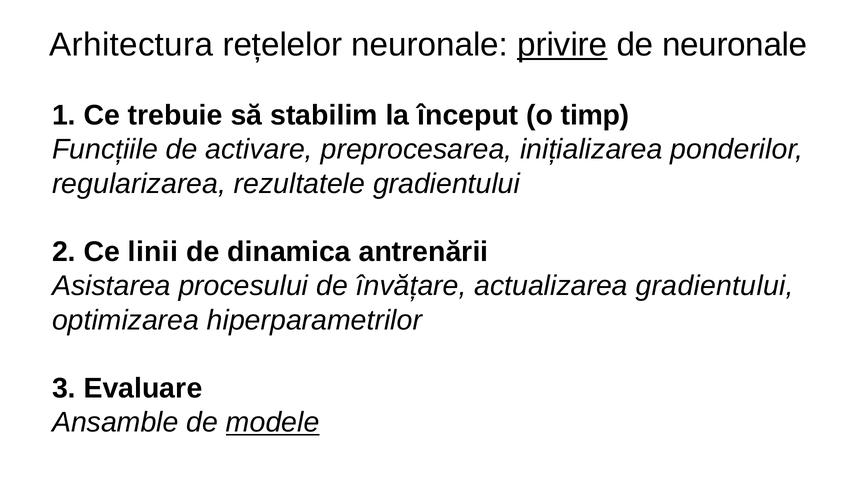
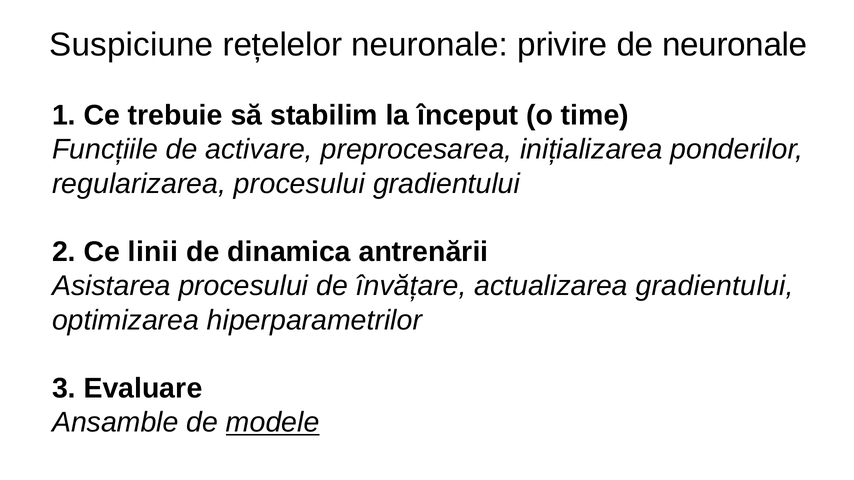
Arhitectura: Arhitectura -> Suspiciune (131, 45)
privire underline: present -> none (562, 45)
timp: timp -> time (595, 116)
regularizarea rezultatele: rezultatele -> procesului (299, 184)
